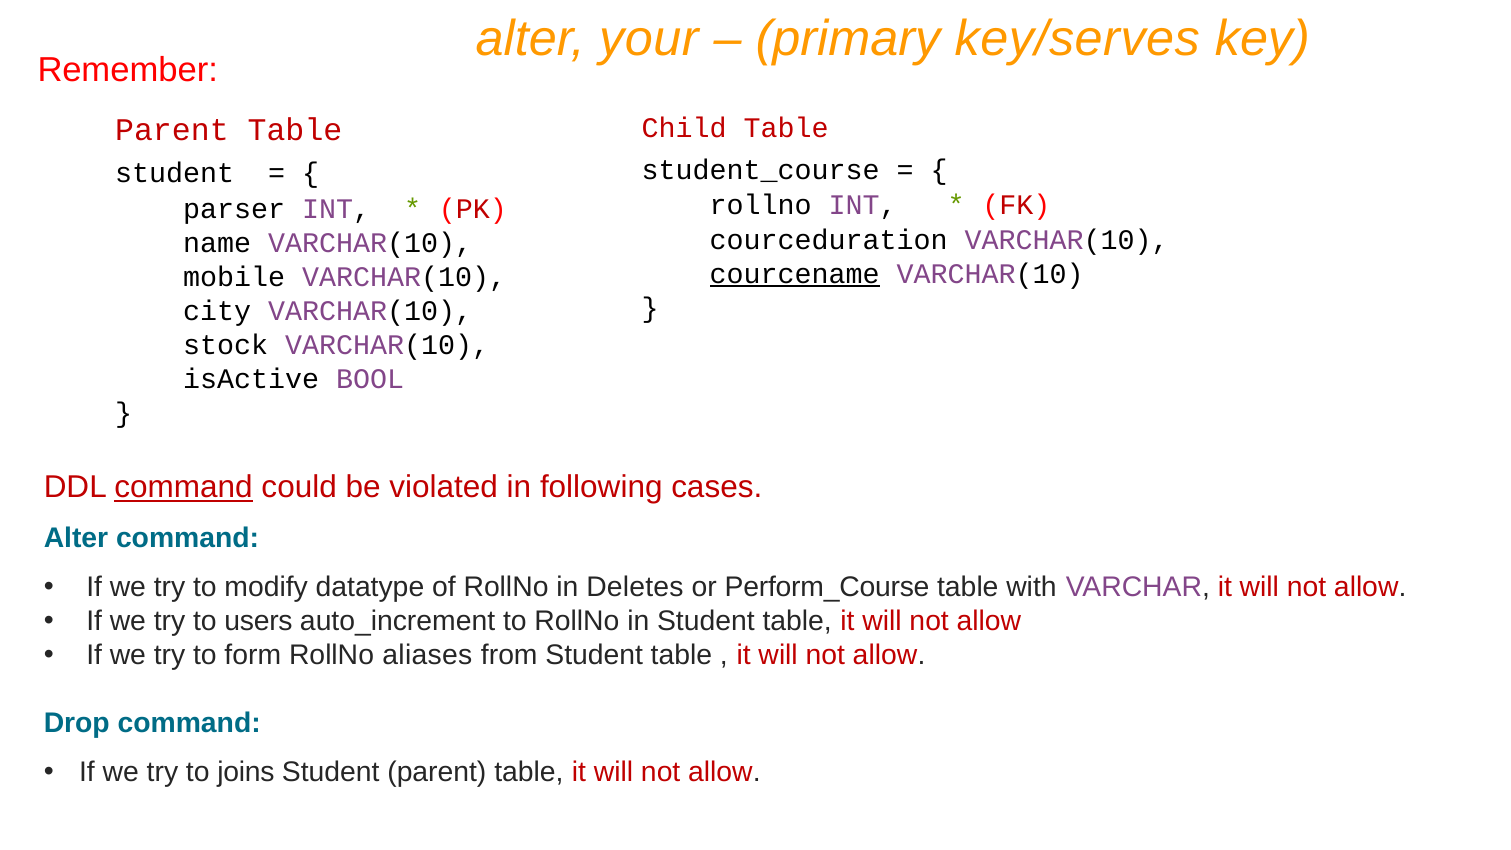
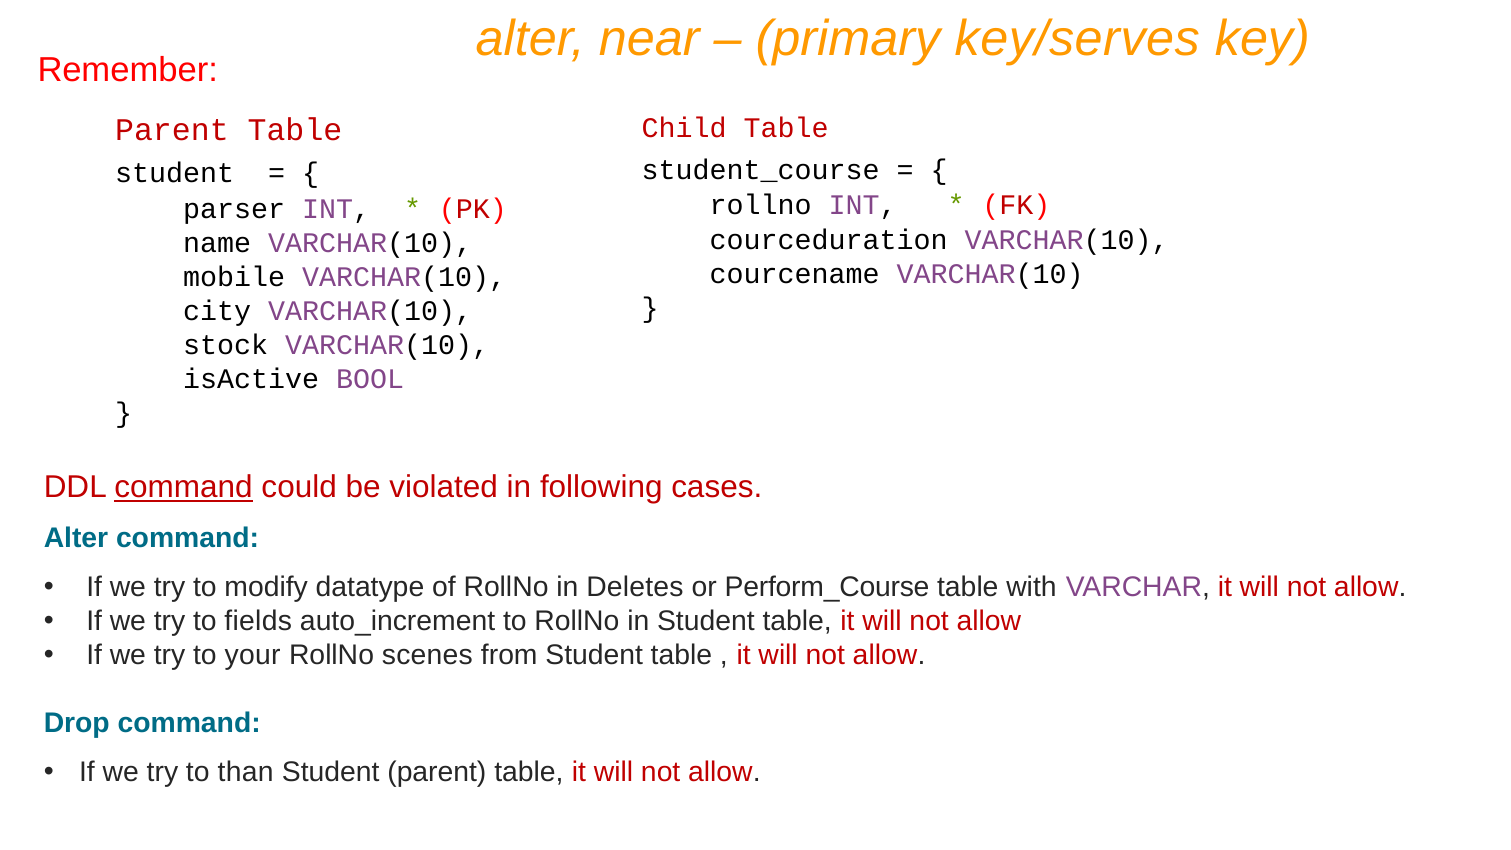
your: your -> near (649, 39)
courcename underline: present -> none (795, 274)
users: users -> fields (258, 621)
form: form -> your (253, 655)
aliases: aliases -> scenes (427, 655)
joins: joins -> than (246, 772)
